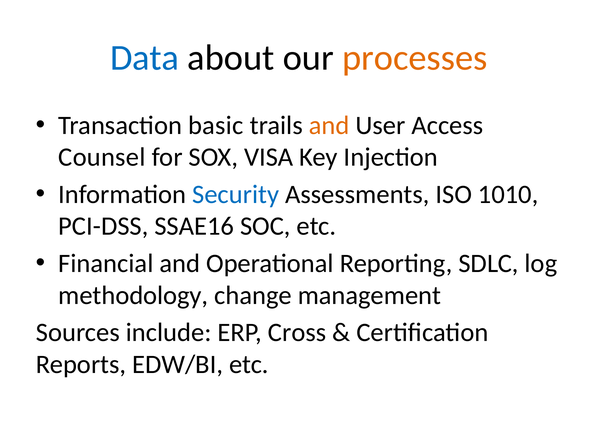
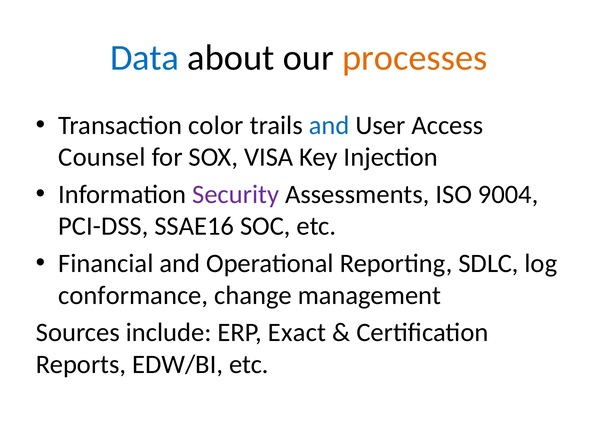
basic: basic -> color (216, 125)
and colour: orange -> blue (329, 125)
Security colour: blue -> purple (236, 195)
1010: 1010 -> 9004 (508, 195)
methodology: methodology -> conformance (133, 296)
Cross: Cross -> Exact (297, 333)
